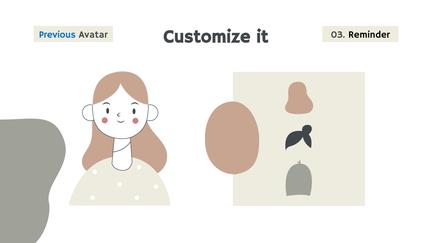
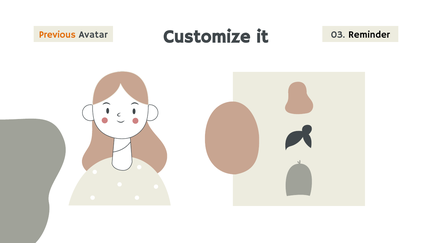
Previous colour: blue -> orange (57, 35)
